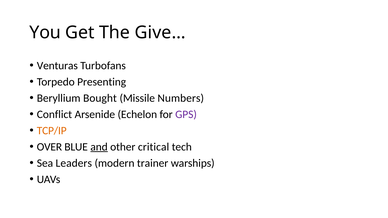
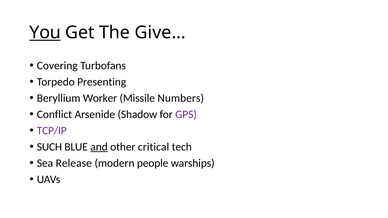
You underline: none -> present (45, 33)
Venturas: Venturas -> Covering (57, 66)
Bought: Bought -> Worker (100, 98)
Echelon: Echelon -> Shadow (137, 114)
TCP/IP colour: orange -> purple (52, 131)
OVER: OVER -> SUCH (49, 147)
Leaders: Leaders -> Release (74, 163)
trainer: trainer -> people (153, 163)
